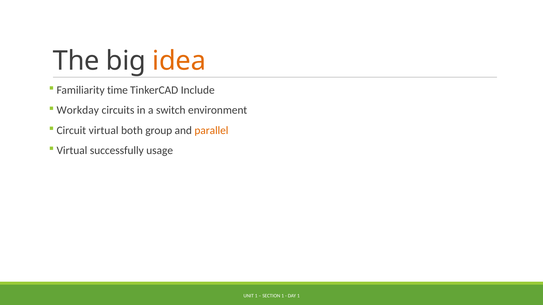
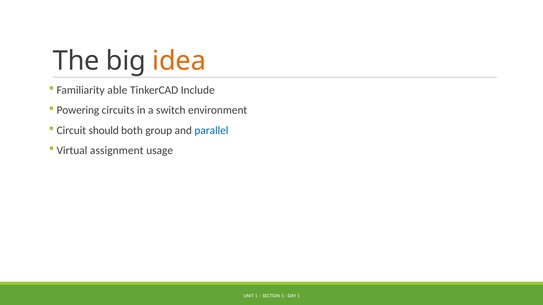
time: time -> able (117, 90)
Workday: Workday -> Powering (78, 110)
Circuit virtual: virtual -> should (104, 131)
parallel colour: orange -> blue (211, 131)
successfully: successfully -> assignment (117, 151)
